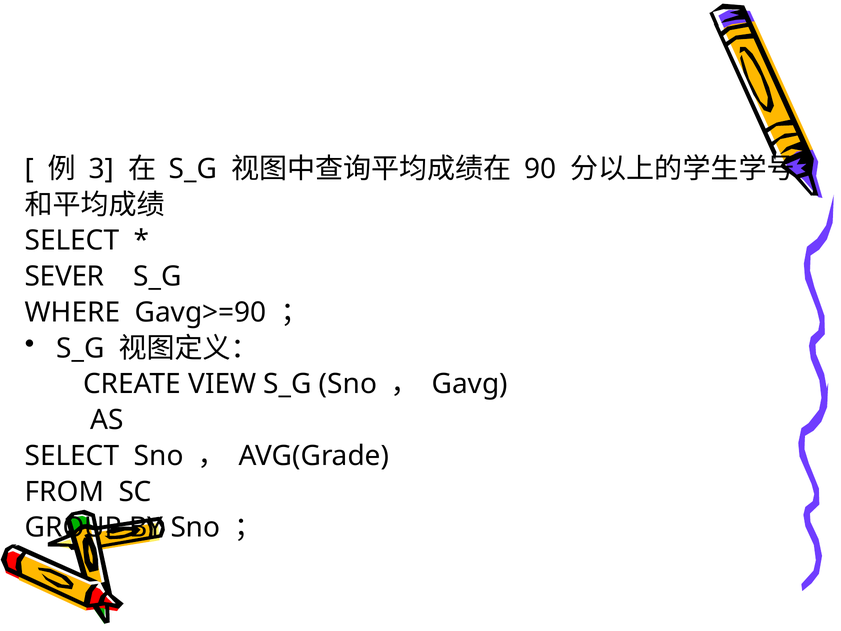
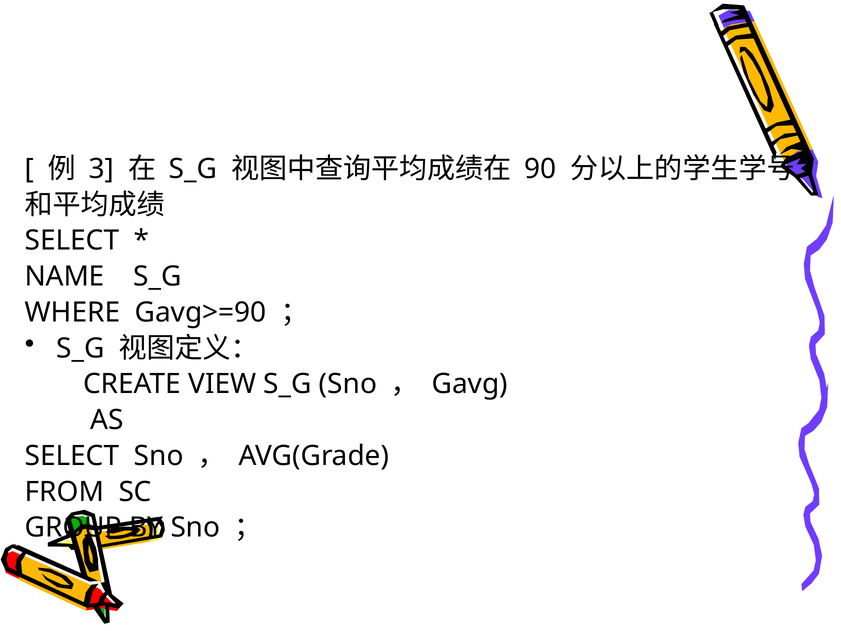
SEVER: SEVER -> NAME (65, 276)
